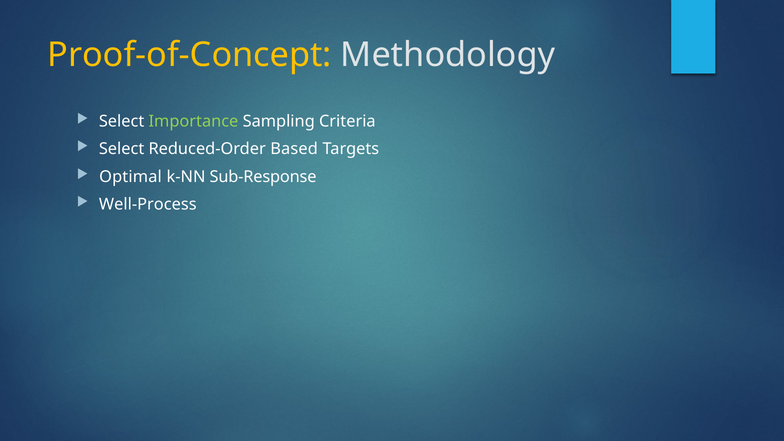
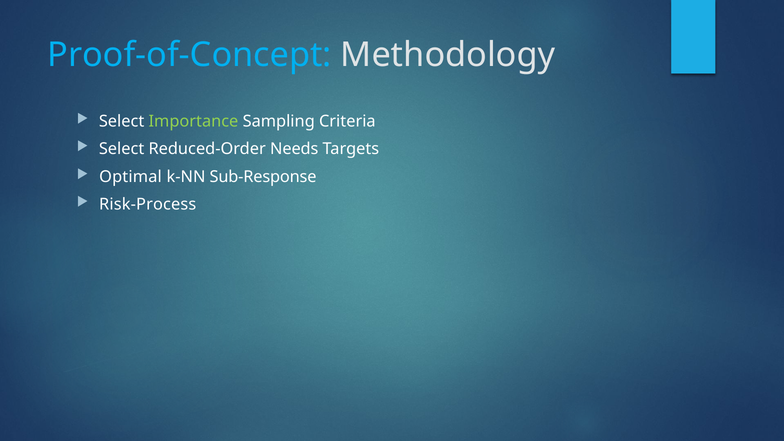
Proof-of-Concept colour: yellow -> light blue (190, 55)
Based: Based -> Needs (294, 149)
Well-Process: Well-Process -> Risk-Process (148, 205)
